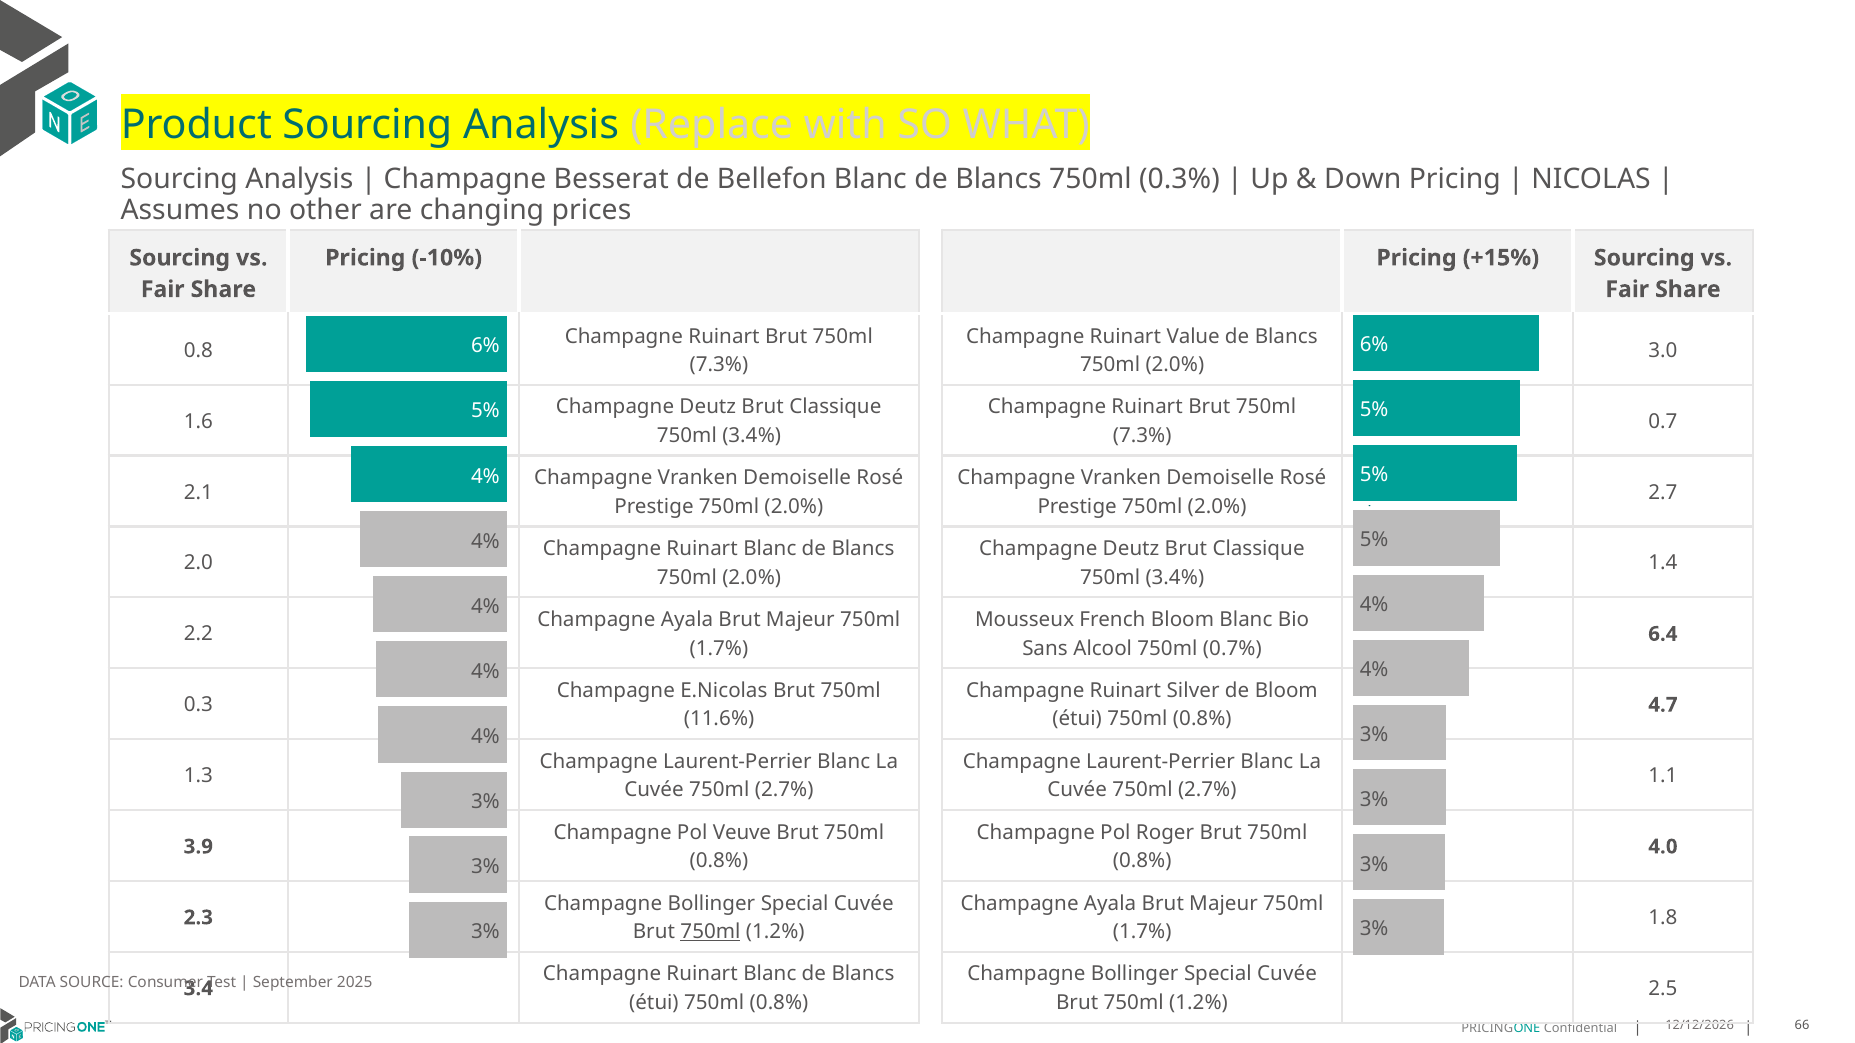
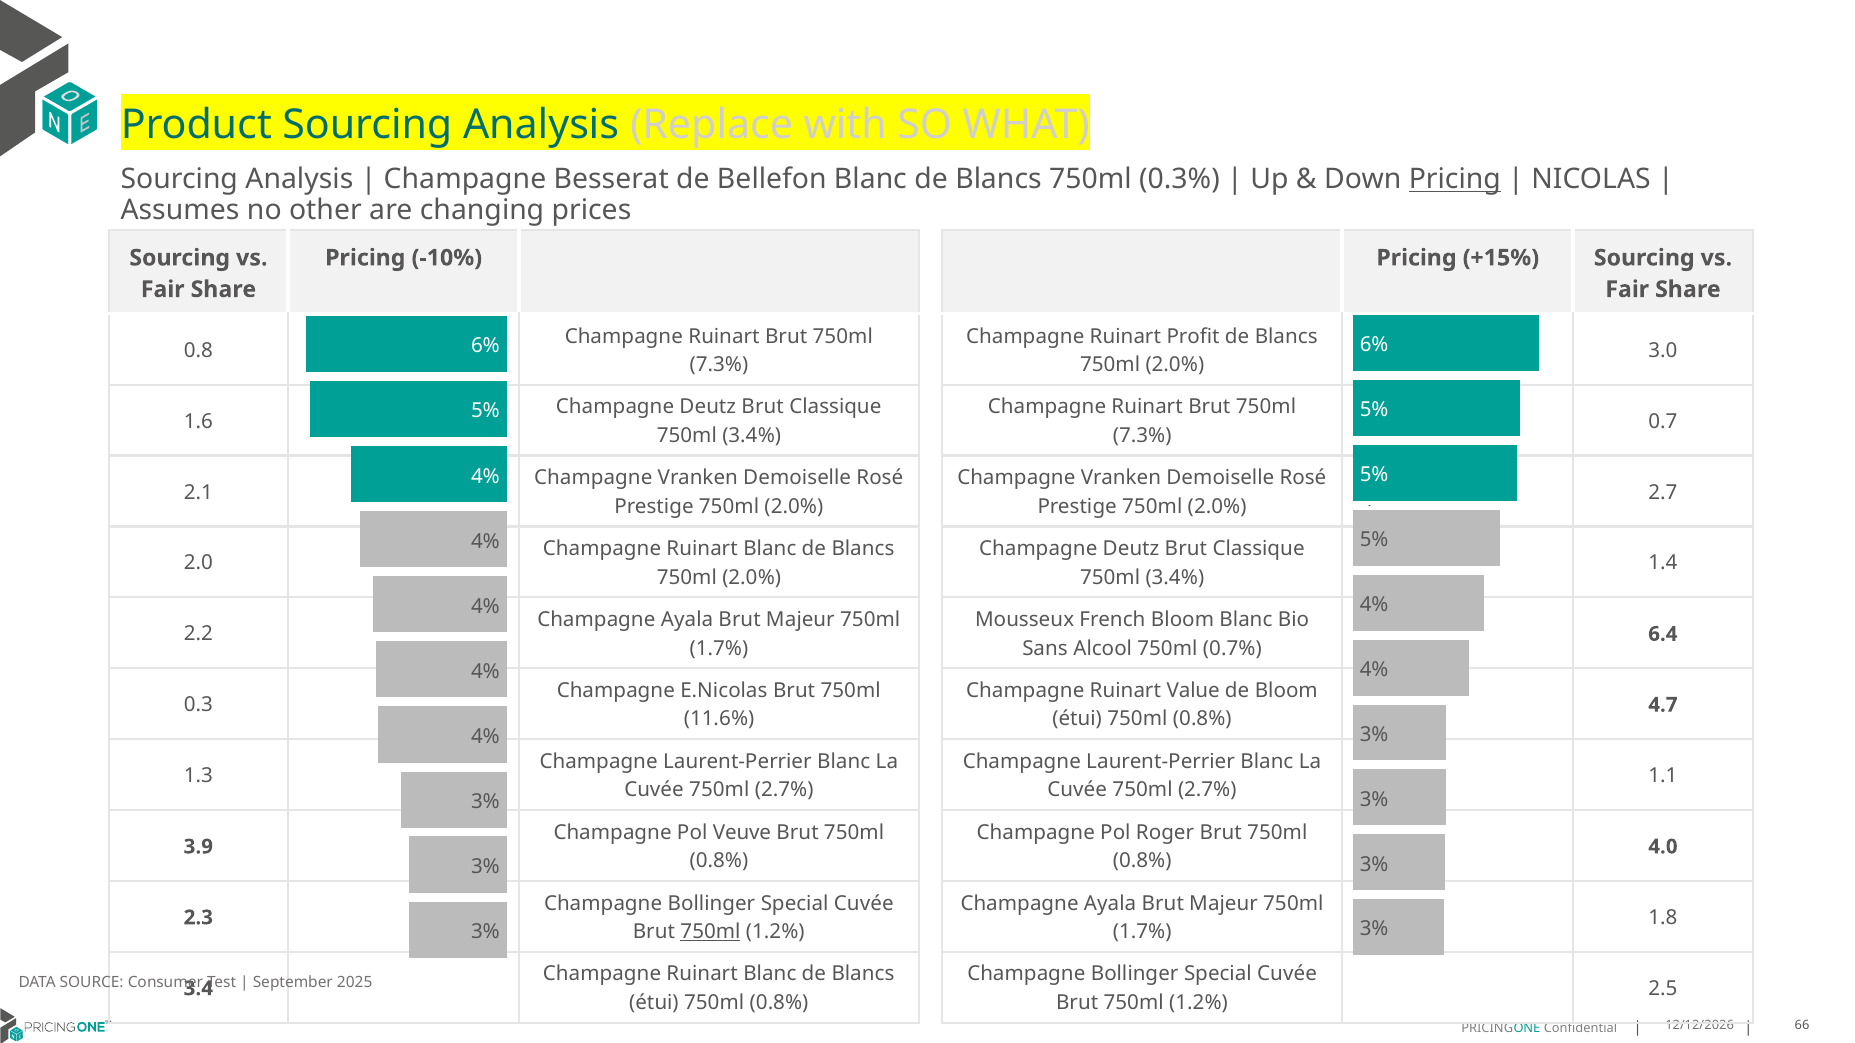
Pricing underline: none -> present (1455, 180)
Value: Value -> Profit (1193, 336)
Silver: Silver -> Value (1193, 691)
